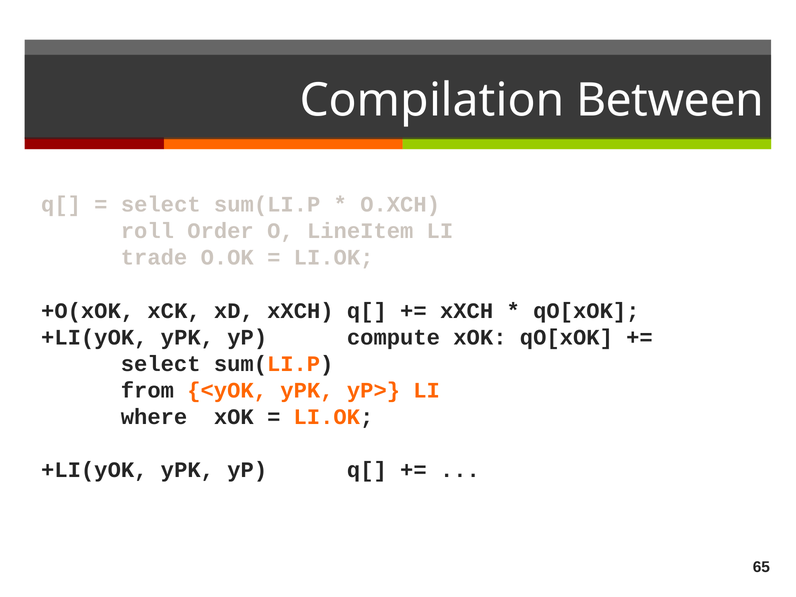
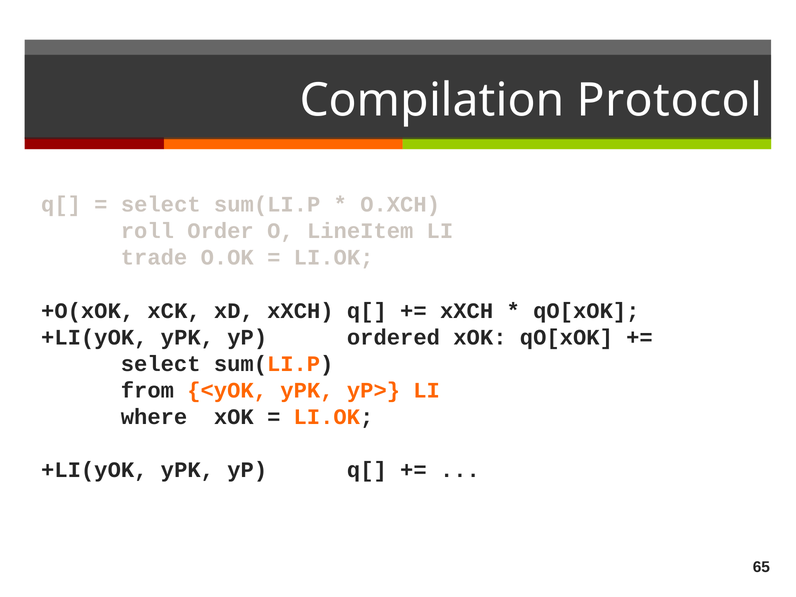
Between: Between -> Protocol (670, 100)
compute: compute -> ordered (393, 337)
